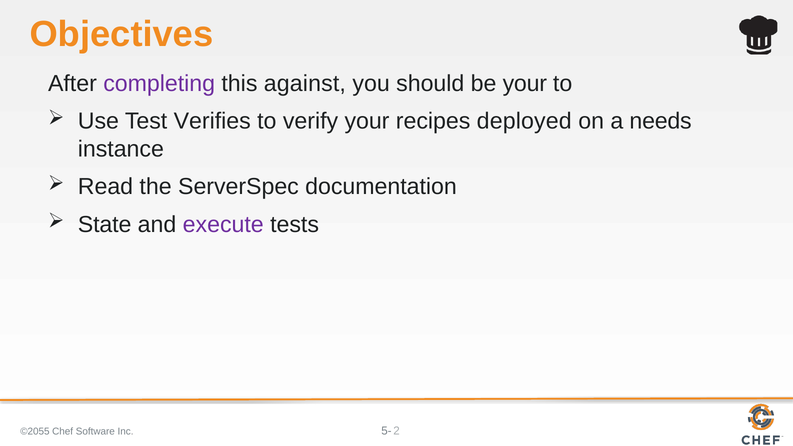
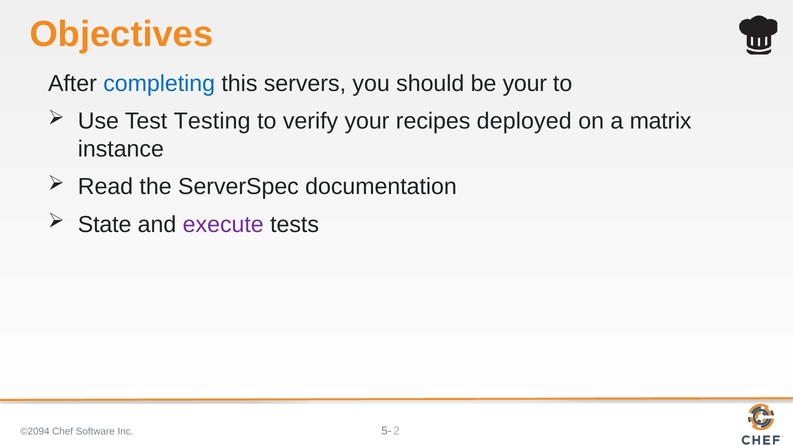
completing colour: purple -> blue (159, 84)
against: against -> servers (305, 84)
Verifies: Verifies -> Testing (212, 121)
needs: needs -> matrix (661, 121)
©2055: ©2055 -> ©2094 (35, 432)
